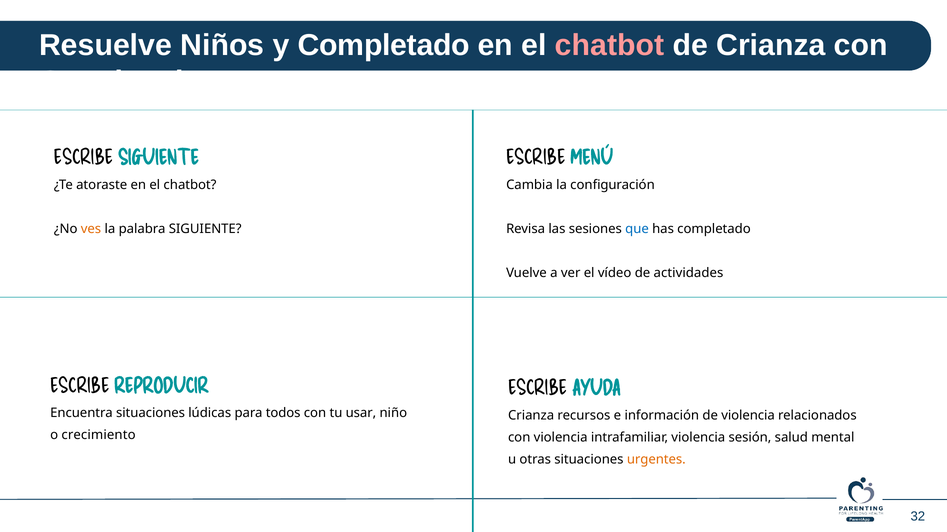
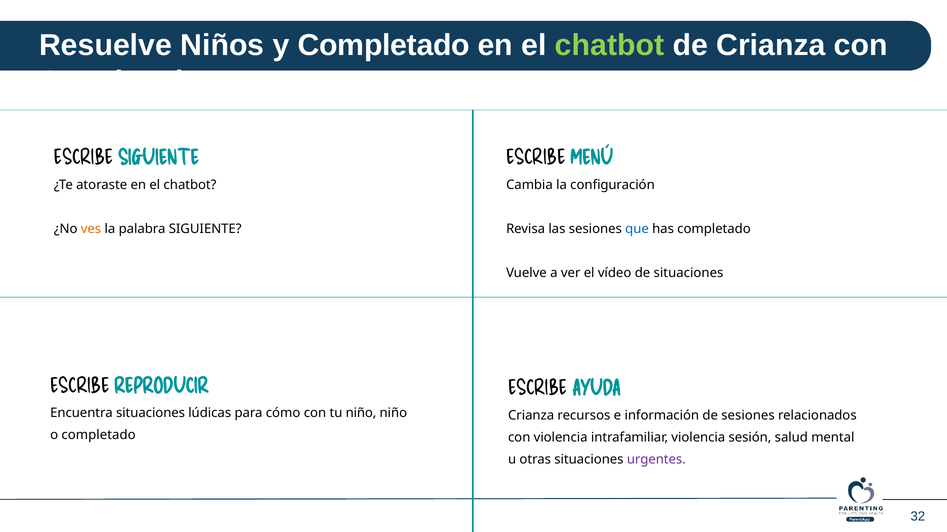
chatbot colour: pink -> light green (610, 45)
de actividades: actividades -> situaciones (688, 273)
todos: todos -> cómo (283, 414)
tu usar: usar -> niño (361, 414)
de violencia: violencia -> sesiones (748, 416)
o crecimiento: crecimiento -> completado (99, 436)
urgentes colour: orange -> purple (656, 460)
